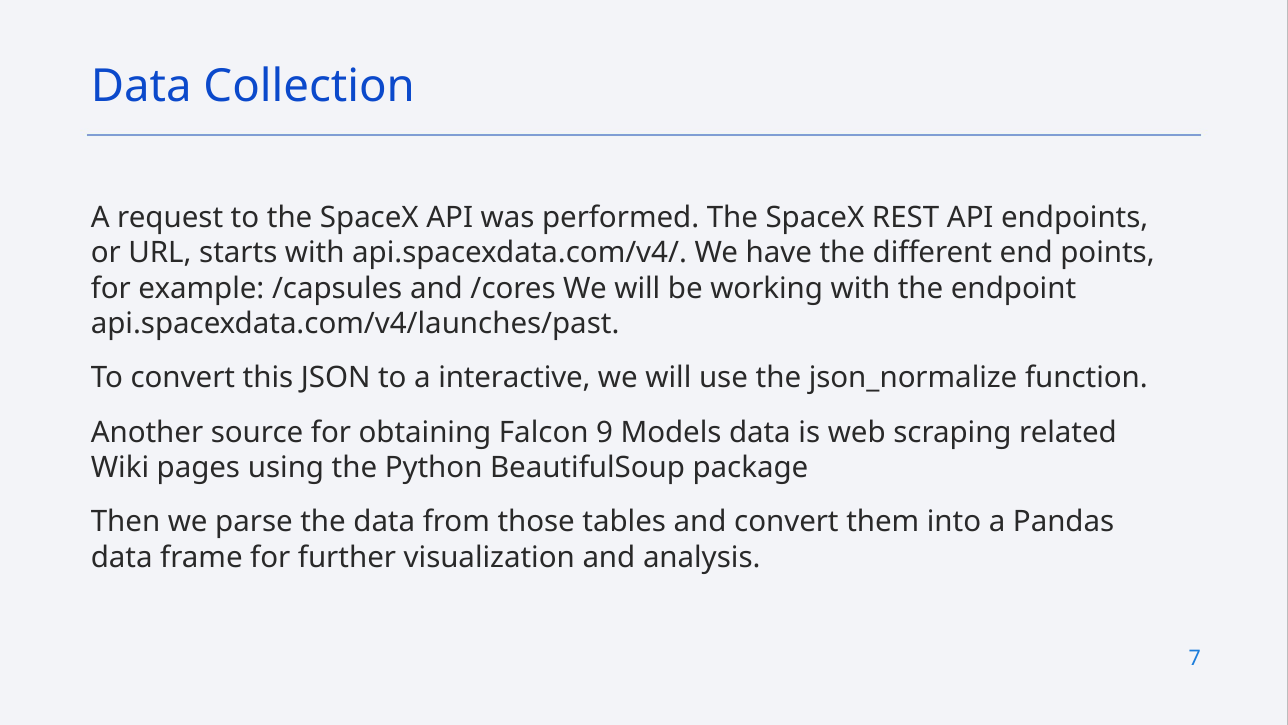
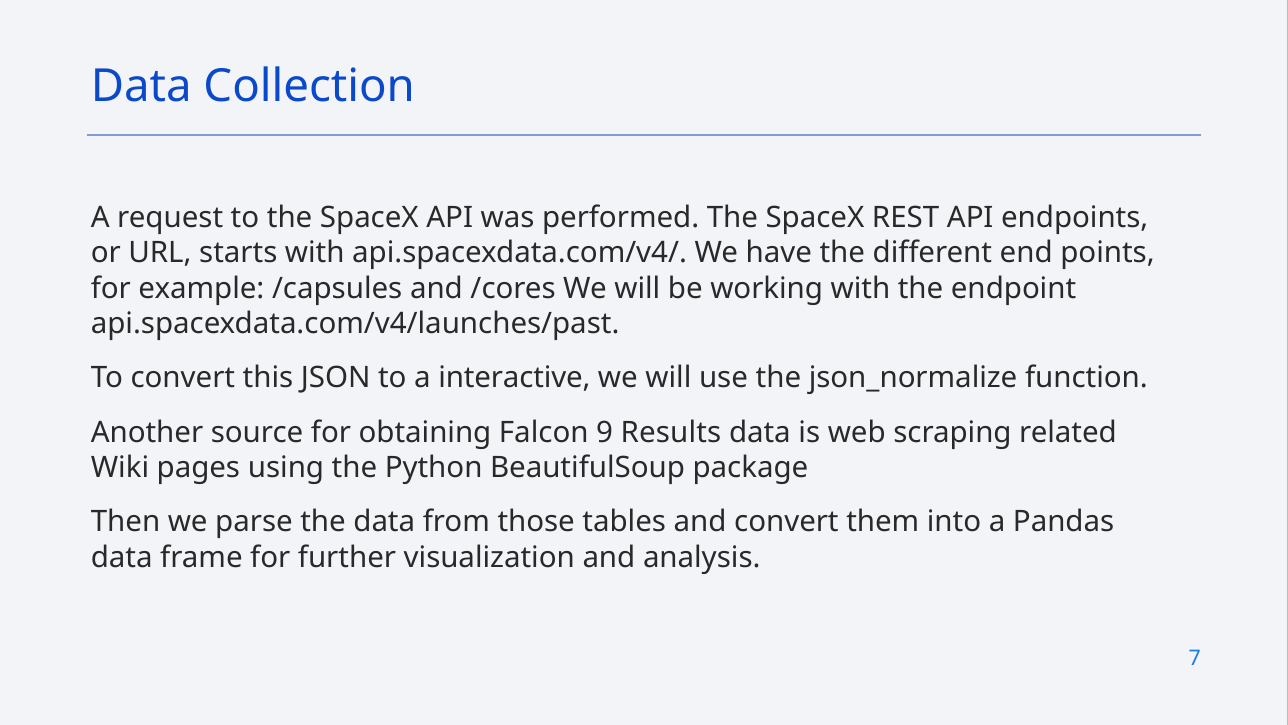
Models: Models -> Results (671, 432)
